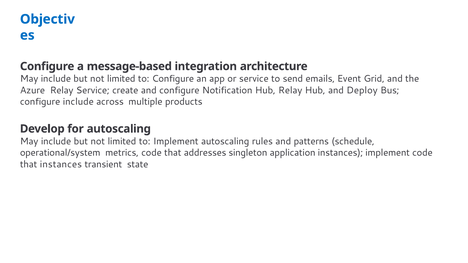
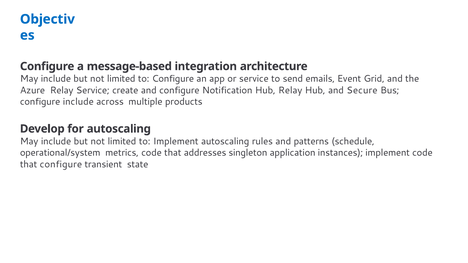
Deploy: Deploy -> Secure (362, 90)
that instances: instances -> configure (61, 164)
